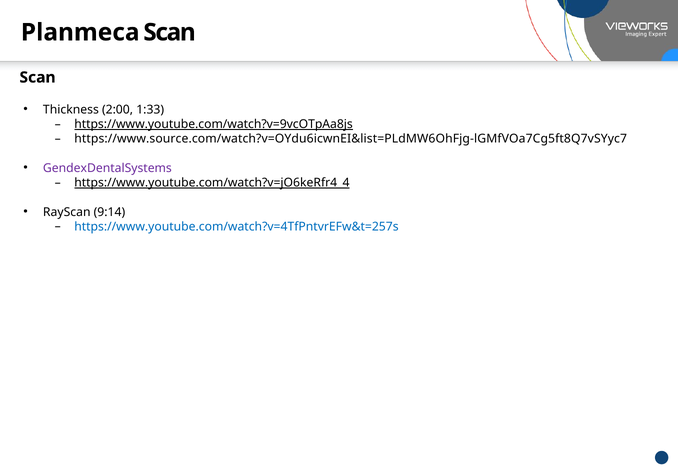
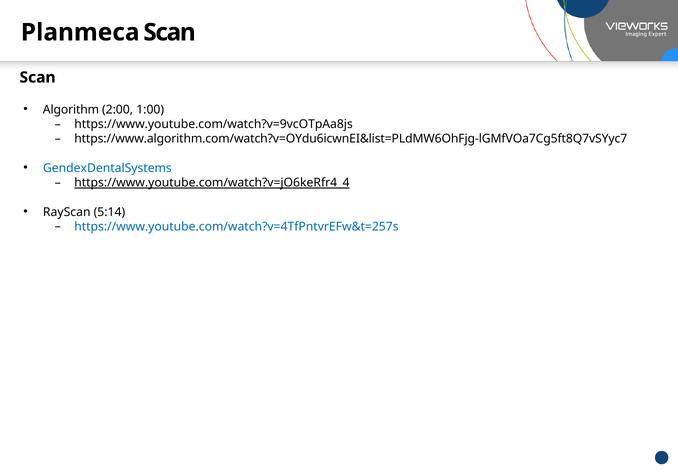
Thickness: Thickness -> Algorithm (71, 109)
1:33: 1:33 -> 1:00 (150, 109)
https://www.youtube.com/watch?v=9vcOTpAa8js underline: present -> none (214, 124)
https://www.source.com/watch?v=OYdu6icwnEI&list=PLdMW6OhFjg-lGMfVOa7Cg5ft8Q7vSYyc7: https://www.source.com/watch?v=OYdu6icwnEI&list=PLdMW6OhFjg-lGMfVOa7Cg5ft8Q7vSYyc7 -> https://www.algorithm.com/watch?v=OYdu6icwnEI&list=PLdMW6OhFjg-lGMfVOa7Cg5ft8Q7vSYyc7 (351, 139)
GendexDentalSystems colour: purple -> blue (107, 168)
9:14: 9:14 -> 5:14 (109, 212)
